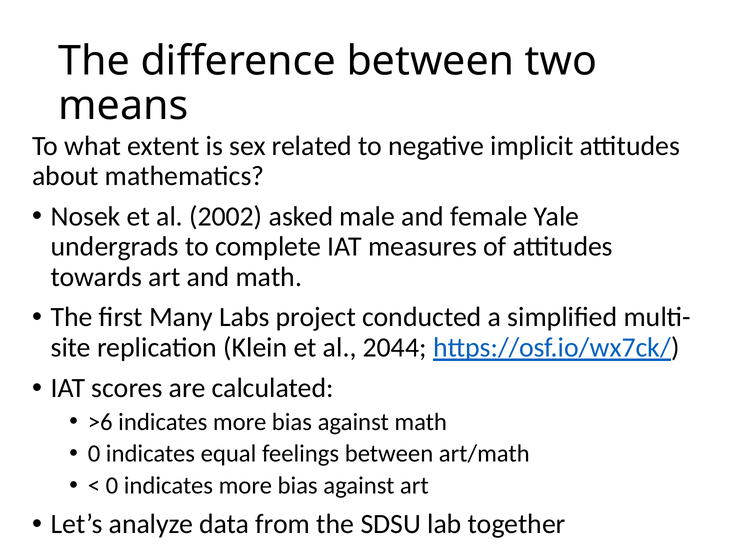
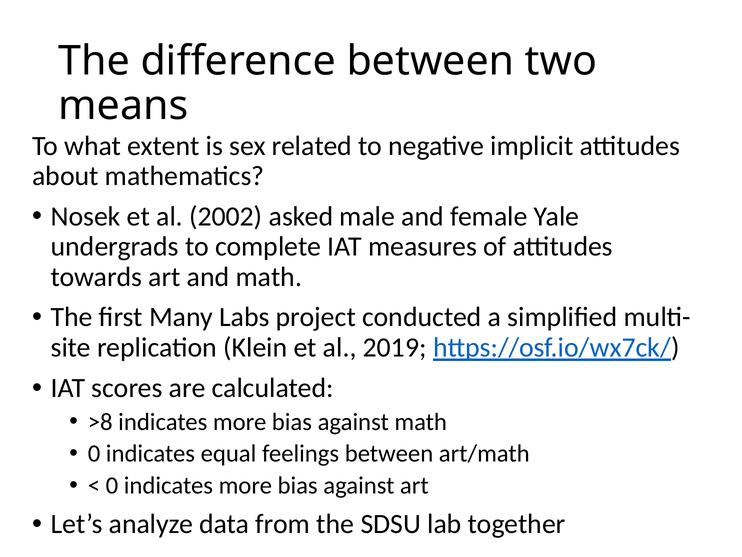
2044: 2044 -> 2019 (395, 347)
>6: >6 -> >8 (100, 421)
